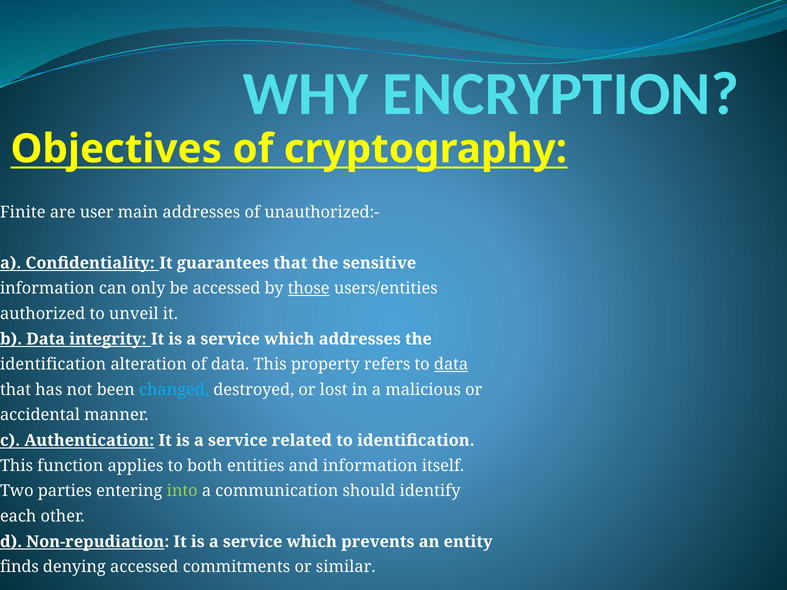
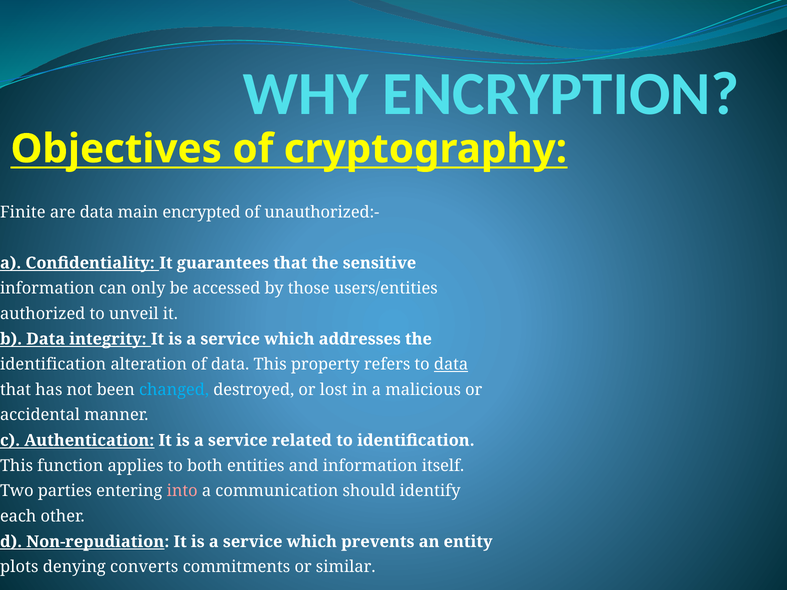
are user: user -> data (97, 212)
main addresses: addresses -> encrypted (201, 212)
those underline: present -> none (309, 288)
into colour: light green -> pink (182, 491)
finds: finds -> plots (19, 567)
denying accessed: accessed -> converts (144, 567)
